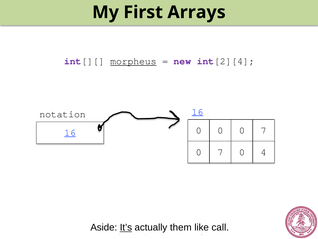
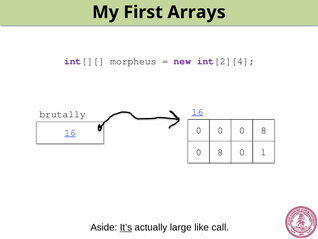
morpheus underline: present -> none (133, 61)
notation: notation -> brutally (63, 114)
0 0 7: 7 -> 8 (264, 130)
7: 7 -> 8 (220, 152)
4: 4 -> 1 (264, 152)
them: them -> large (181, 227)
